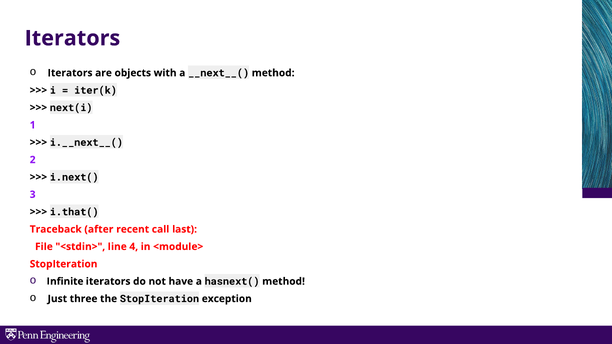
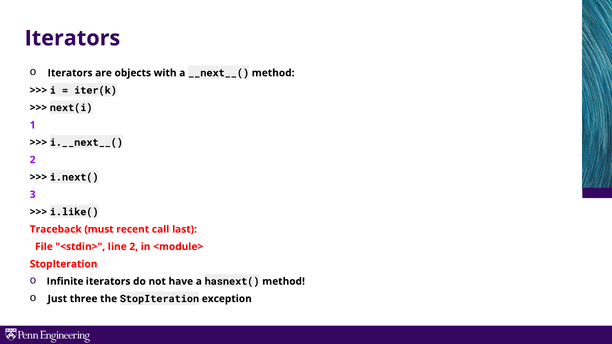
i.that(: i.that( -> i.like( (74, 212)
after: after -> must (99, 229)
line 4: 4 -> 2 (134, 247)
